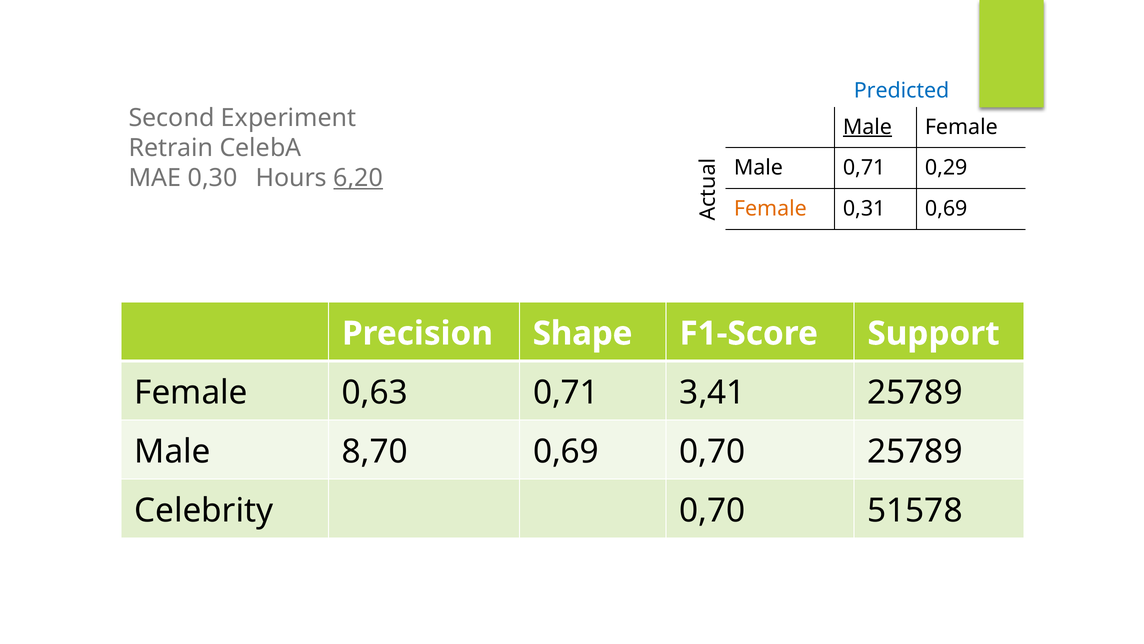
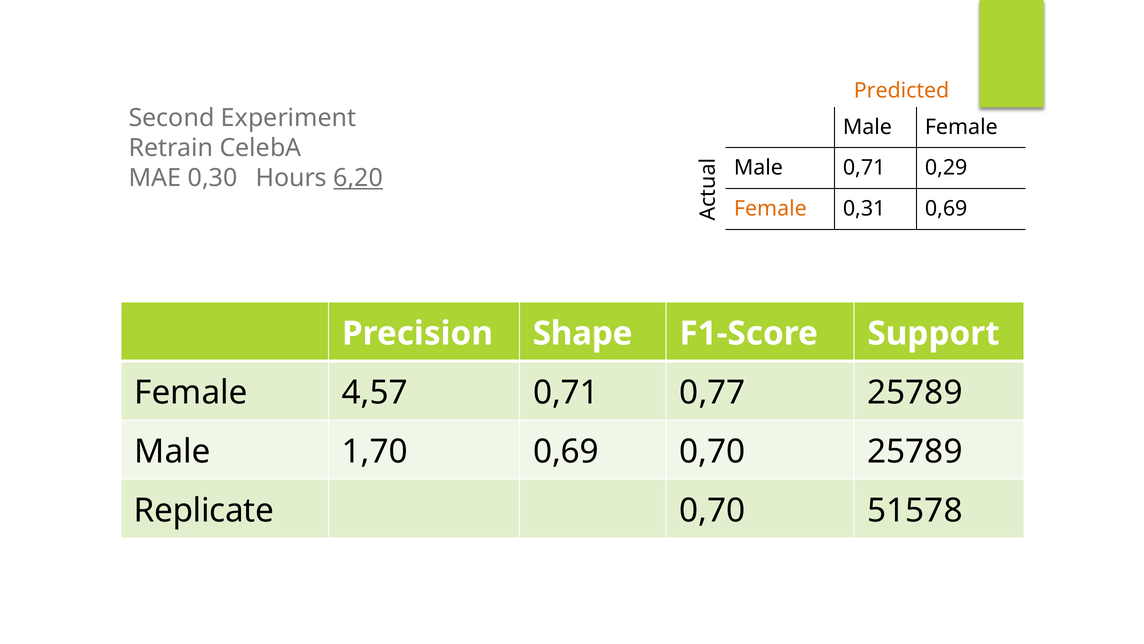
Predicted colour: blue -> orange (902, 91)
Male underline: present -> none (867, 127)
0,63: 0,63 -> 4,57 (375, 392)
3,41: 3,41 -> 0,77 (712, 392)
8,70: 8,70 -> 1,70 (375, 451)
Celebrity: Celebrity -> Replicate (204, 510)
